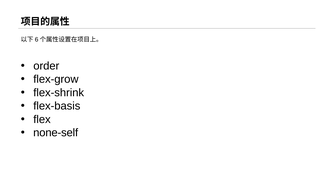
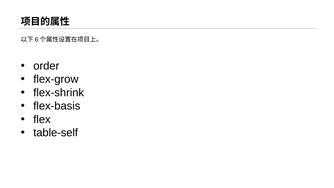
none-self: none-self -> table-self (56, 133)
